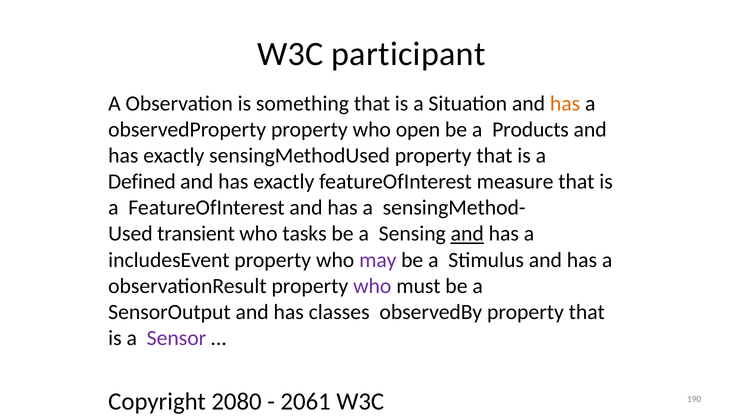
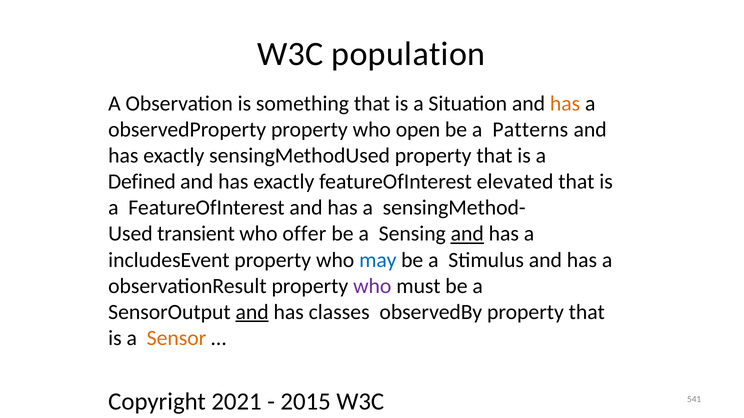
participant: participant -> population (408, 54)
Products: Products -> Patterns (530, 130)
measure: measure -> elevated (515, 182)
tasks: tasks -> offer (304, 234)
may colour: purple -> blue (378, 260)
and underline: none -> present (252, 312)
Sensor colour: purple -> orange (176, 338)
2080: 2080 -> 2021 (237, 402)
2061: 2061 -> 2015 (306, 402)
190: 190 -> 541 (694, 400)
